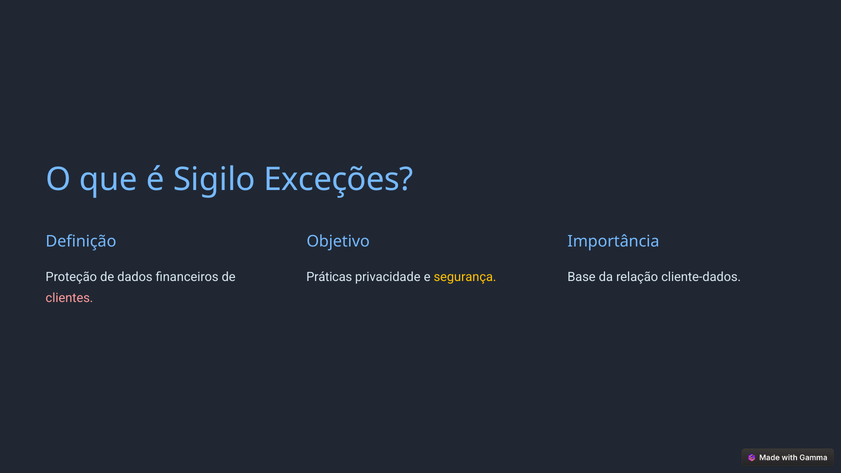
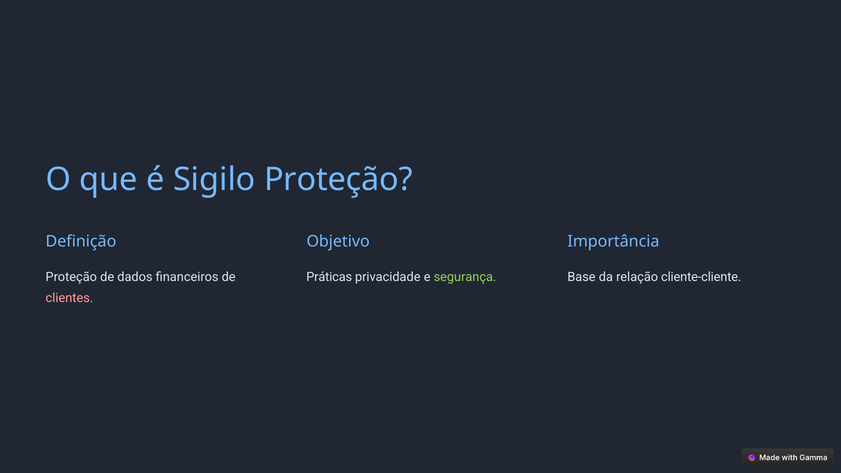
Sigilo Exceções: Exceções -> Proteção (338, 180)
segurança colour: yellow -> light green (465, 277)
cliente-dados: cliente-dados -> cliente-cliente (701, 277)
